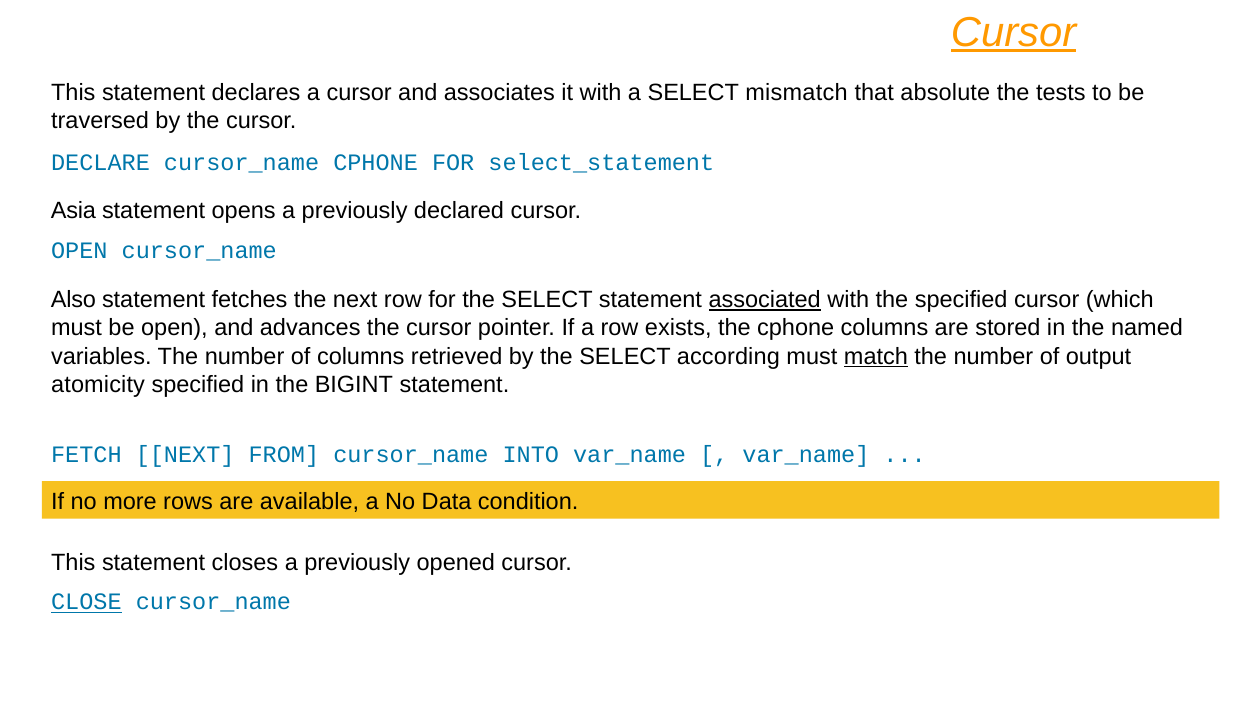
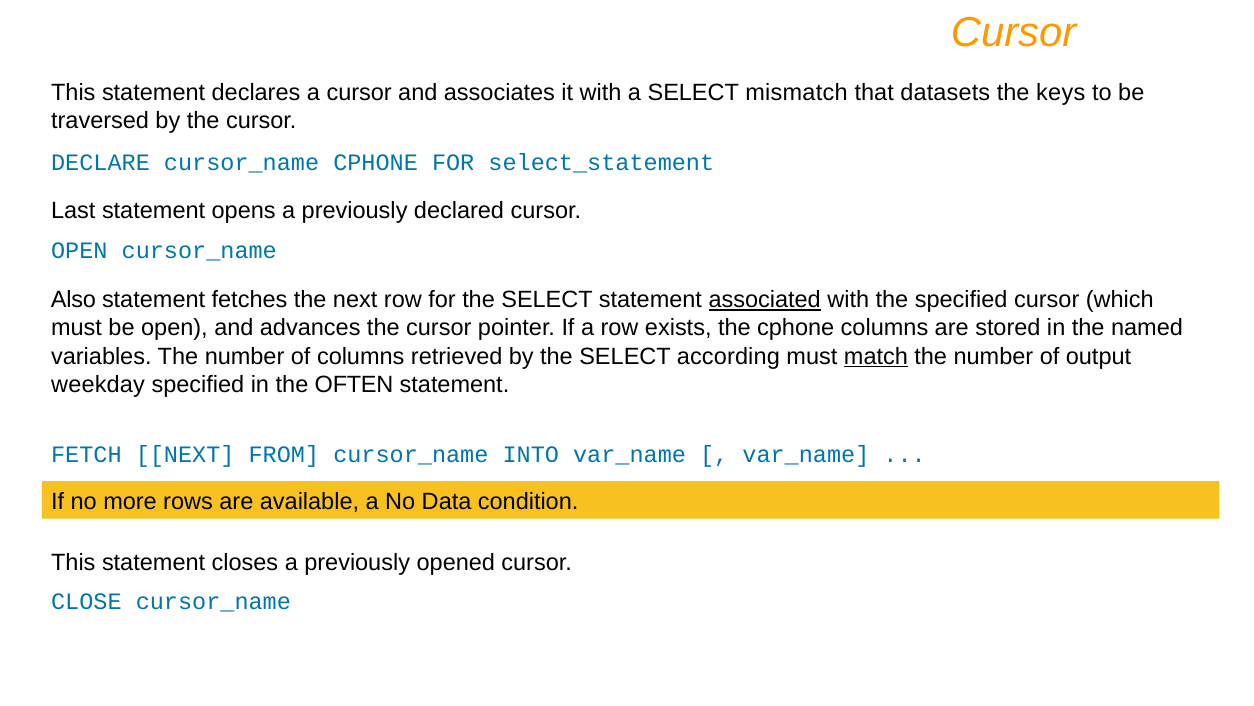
Cursor underline: present -> none (1014, 33)
absolute: absolute -> datasets (945, 92)
tests: tests -> keys (1061, 92)
Asia: Asia -> Last (73, 211)
atomicity: atomicity -> weekday (98, 384)
BIGINT: BIGINT -> OFTEN (354, 384)
CLOSE underline: present -> none (86, 602)
